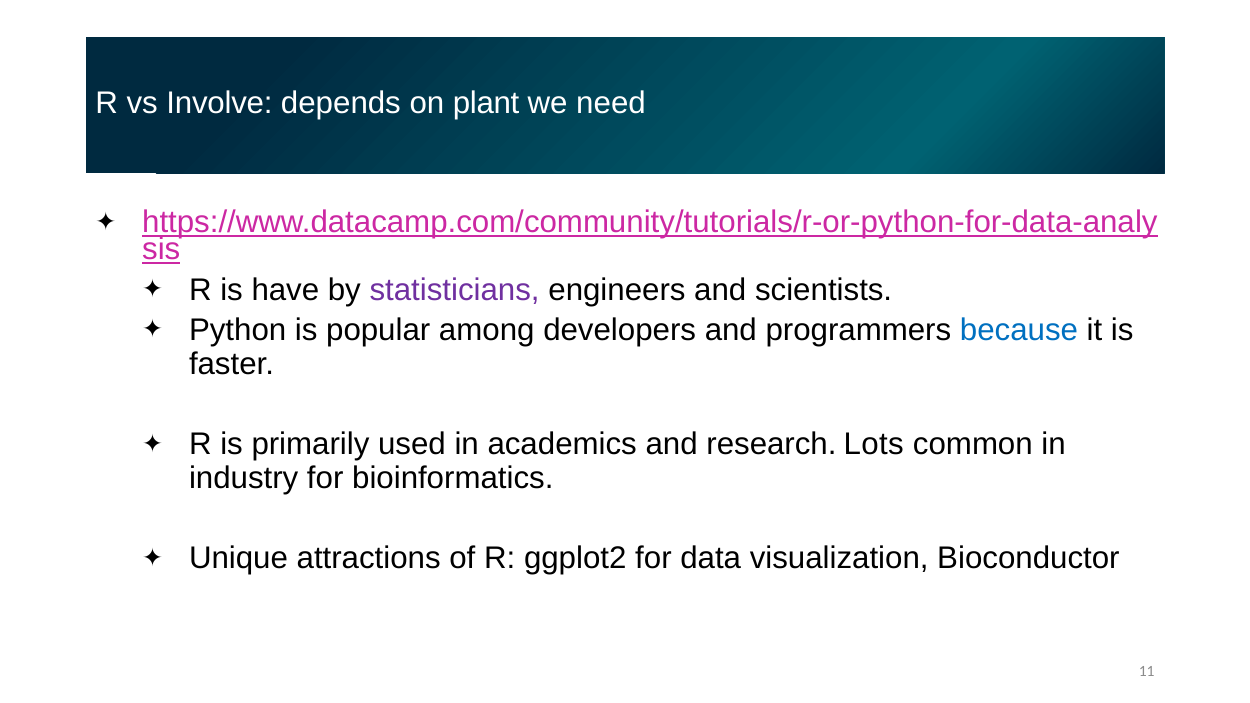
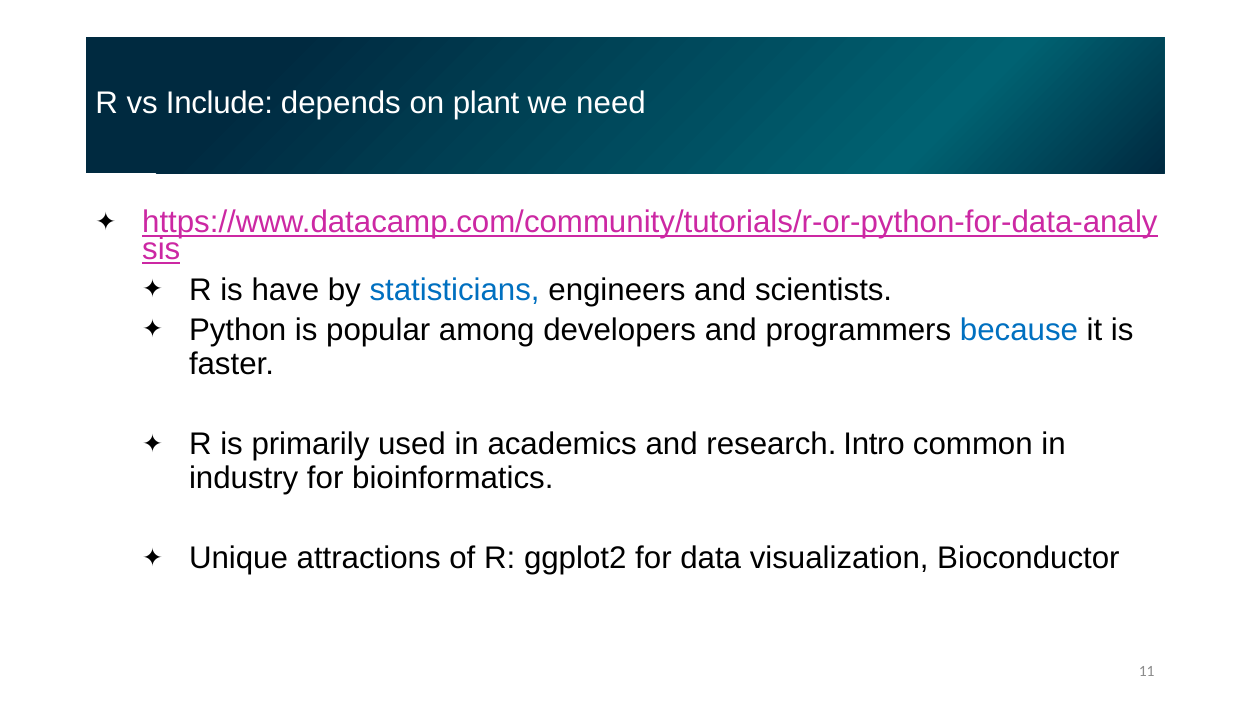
Involve: Involve -> Include (220, 103)
statisticians colour: purple -> blue (455, 290)
Lots: Lots -> Intro (874, 444)
